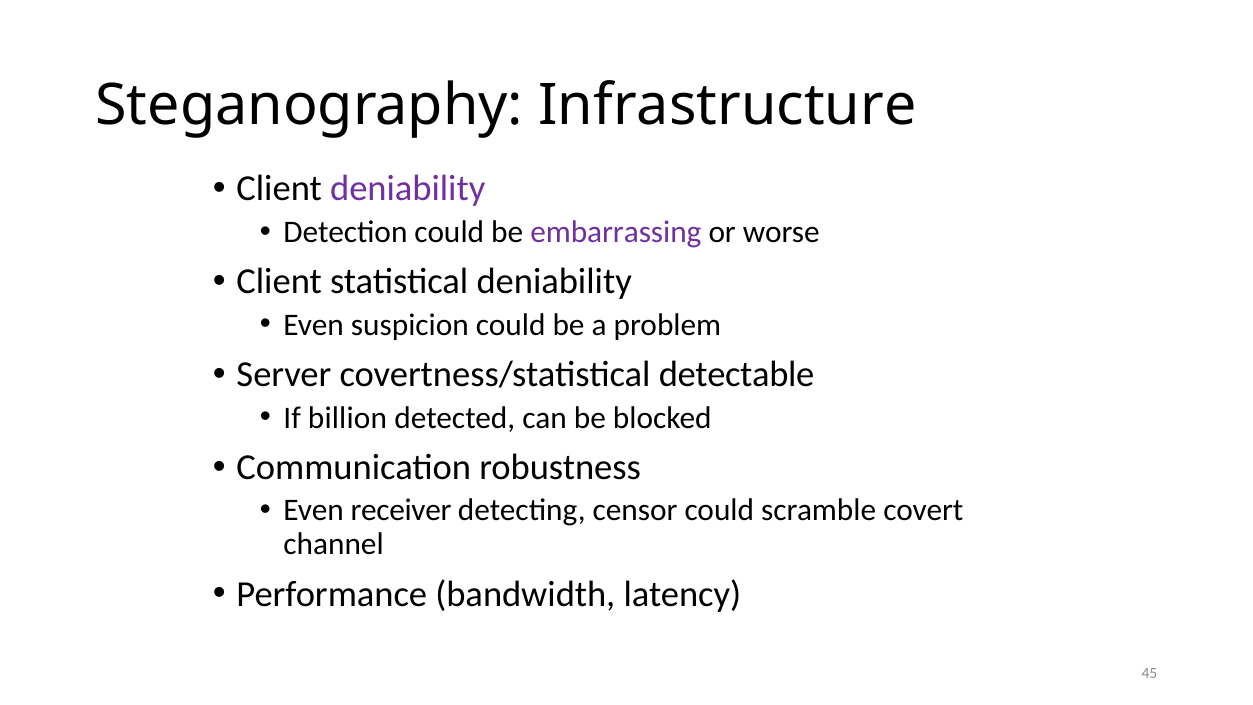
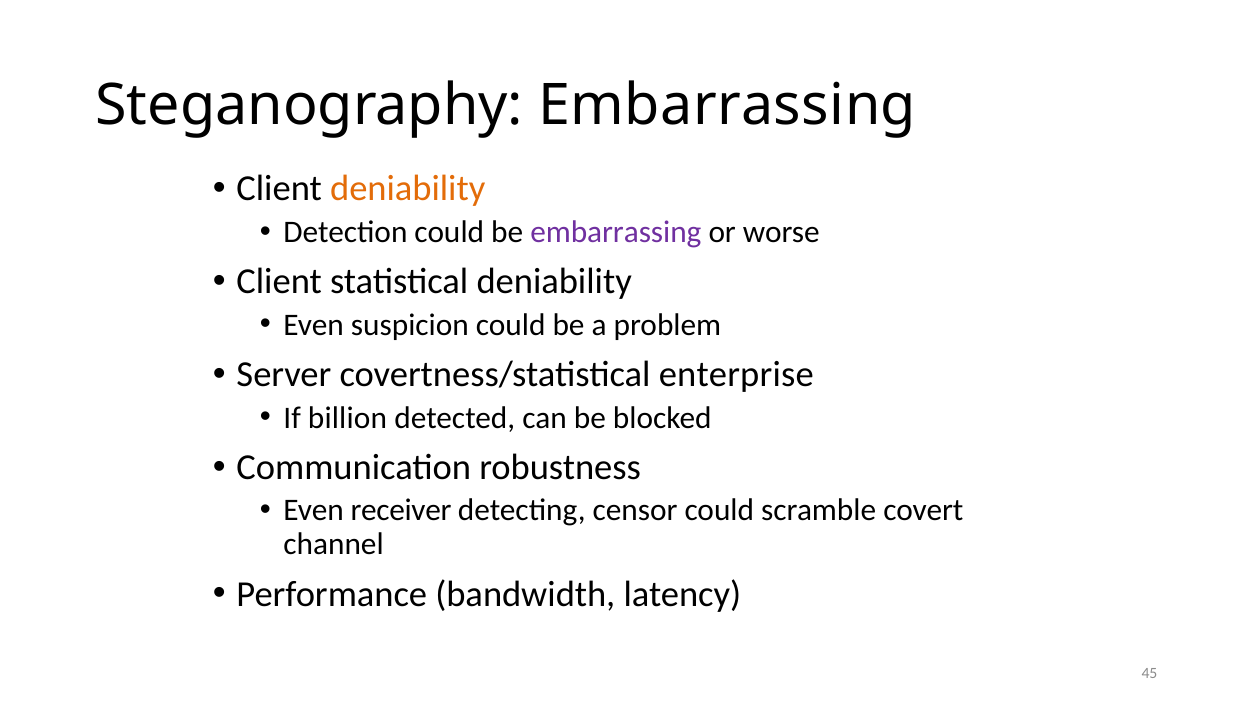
Steganography Infrastructure: Infrastructure -> Embarrassing (727, 105)
deniability colour: purple -> orange (408, 189)
detectable: detectable -> enterprise (736, 374)
